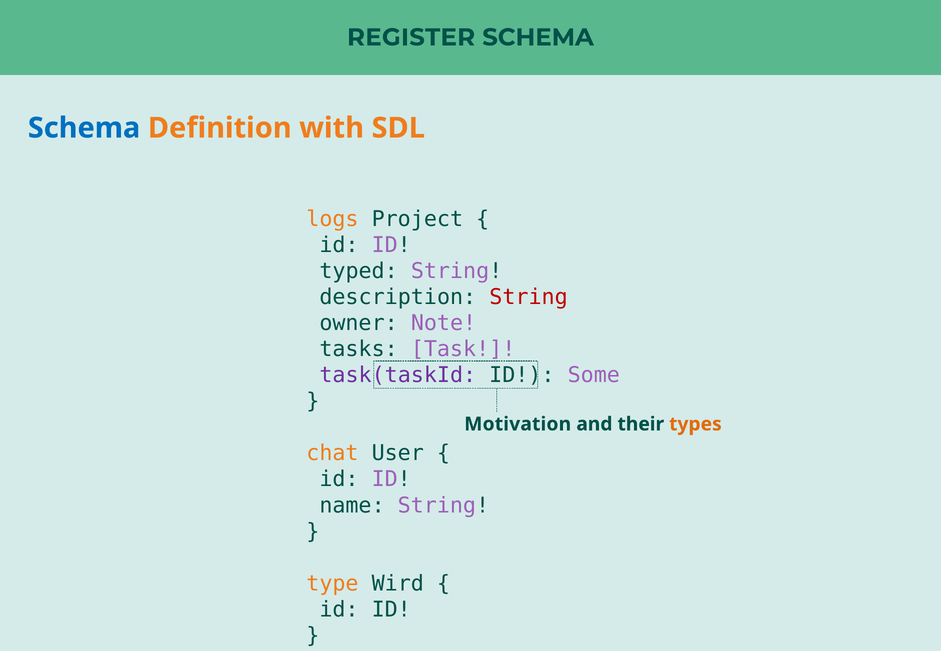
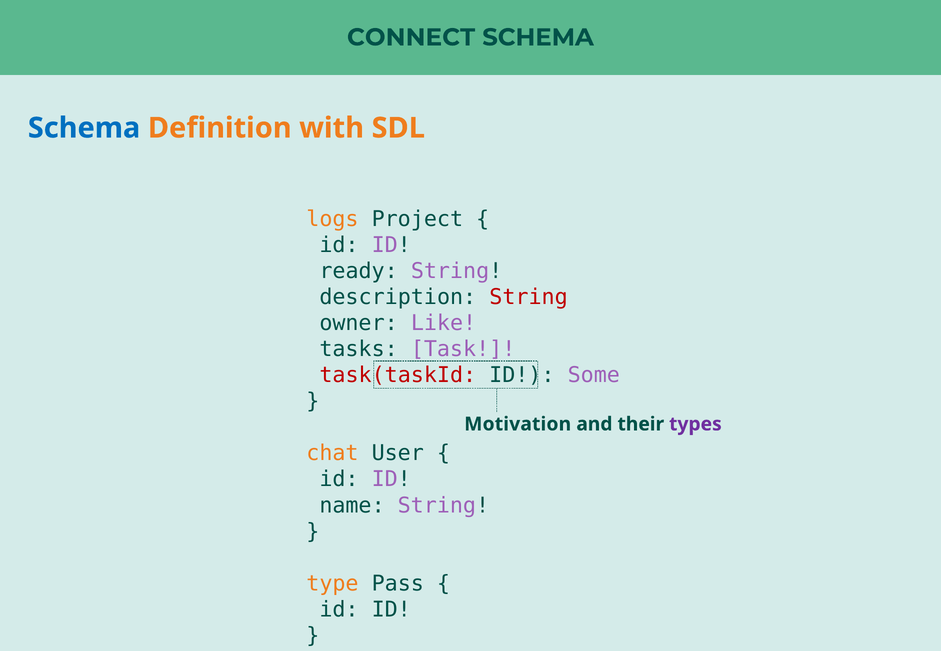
REGISTER: REGISTER -> CONNECT (411, 37)
typed: typed -> ready (359, 271)
Note: Note -> Like (444, 323)
task(taskId colour: purple -> red (398, 375)
types colour: orange -> purple (695, 424)
Wird: Wird -> Pass (398, 584)
